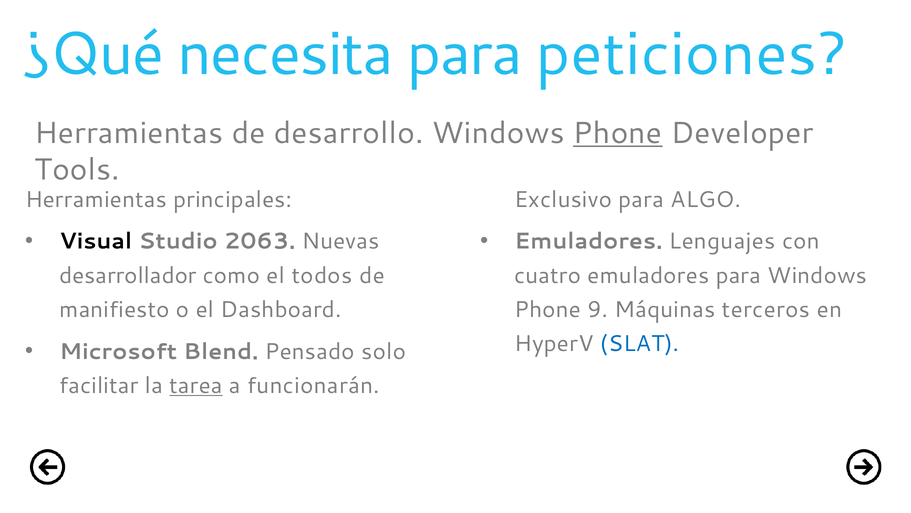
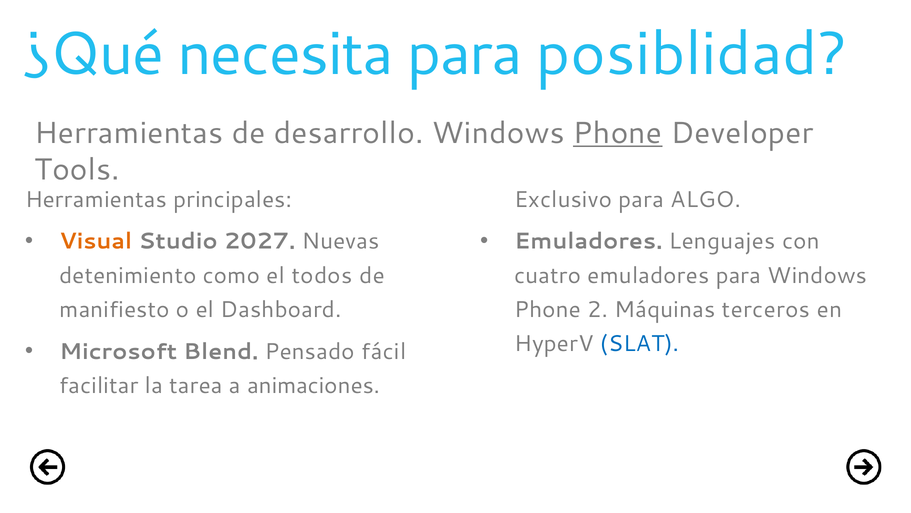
peticiones: peticiones -> posiblidad (692, 54)
Visual colour: black -> orange (96, 241)
2063: 2063 -> 2027 (260, 241)
desarrollador: desarrollador -> detenimiento (128, 275)
9: 9 -> 2 (598, 309)
solo: solo -> fácil (384, 351)
tarea underline: present -> none (196, 385)
funcionarán: funcionarán -> animaciones (314, 385)
